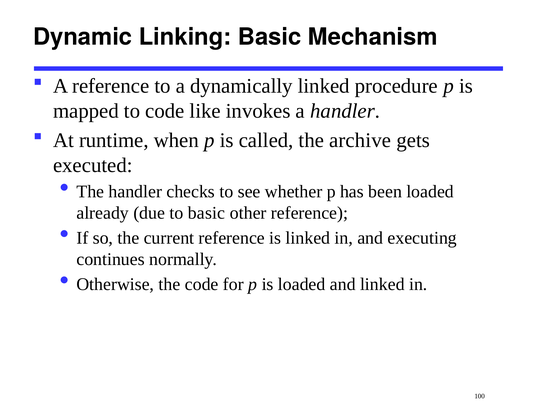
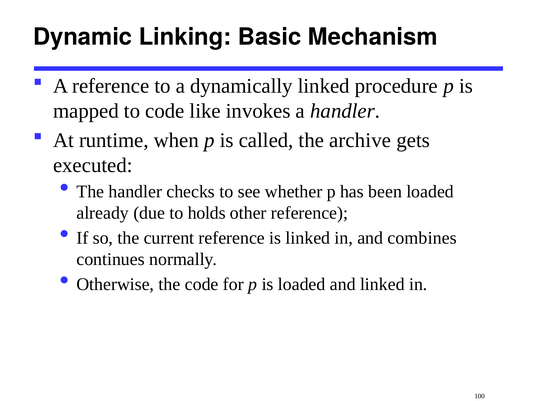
to basic: basic -> holds (207, 213)
executing: executing -> combines (422, 238)
